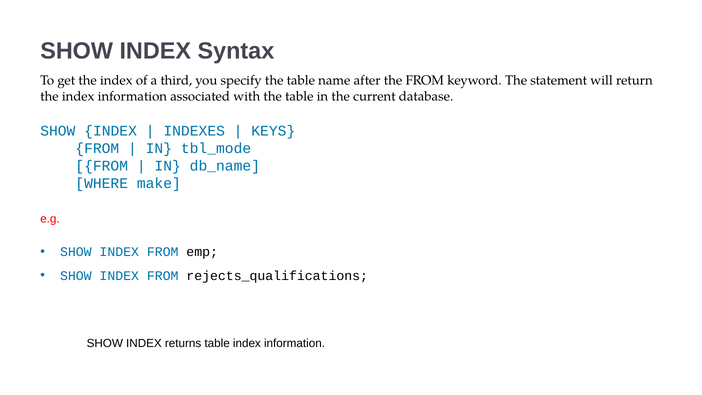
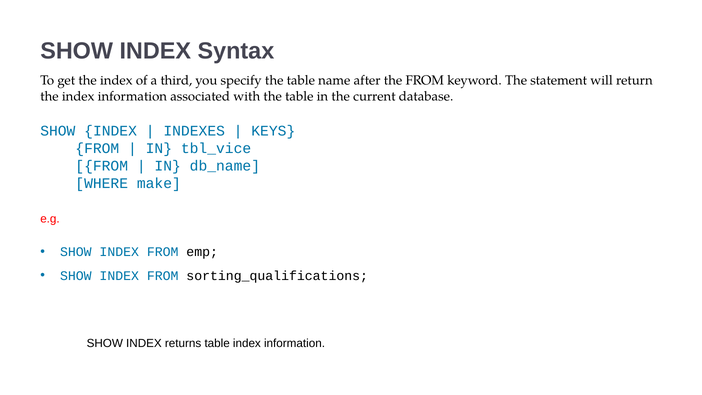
tbl_mode: tbl_mode -> tbl_vice (216, 148)
rejects_qualifications: rejects_qualifications -> sorting_qualifications (277, 276)
